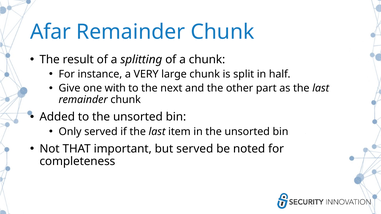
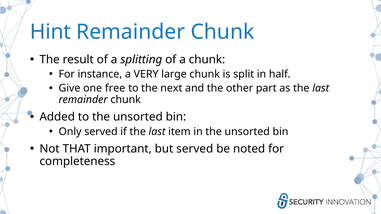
Afar: Afar -> Hint (50, 32)
with: with -> free (115, 88)
